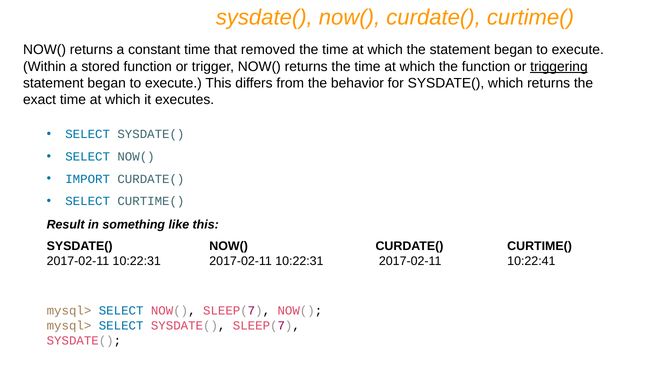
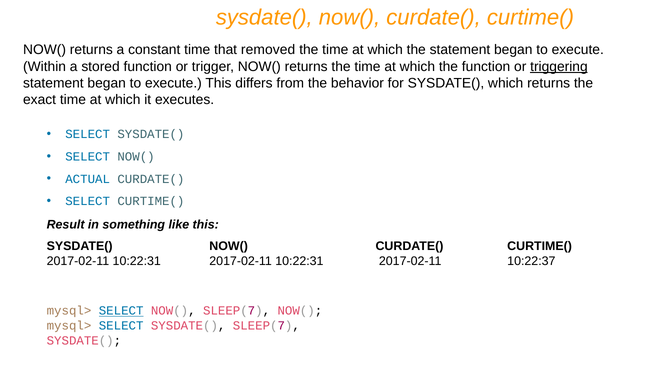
IMPORT: IMPORT -> ACTUAL (88, 179)
10:22:41: 10:22:41 -> 10:22:37 (531, 261)
SELECT underline: none -> present (121, 310)
